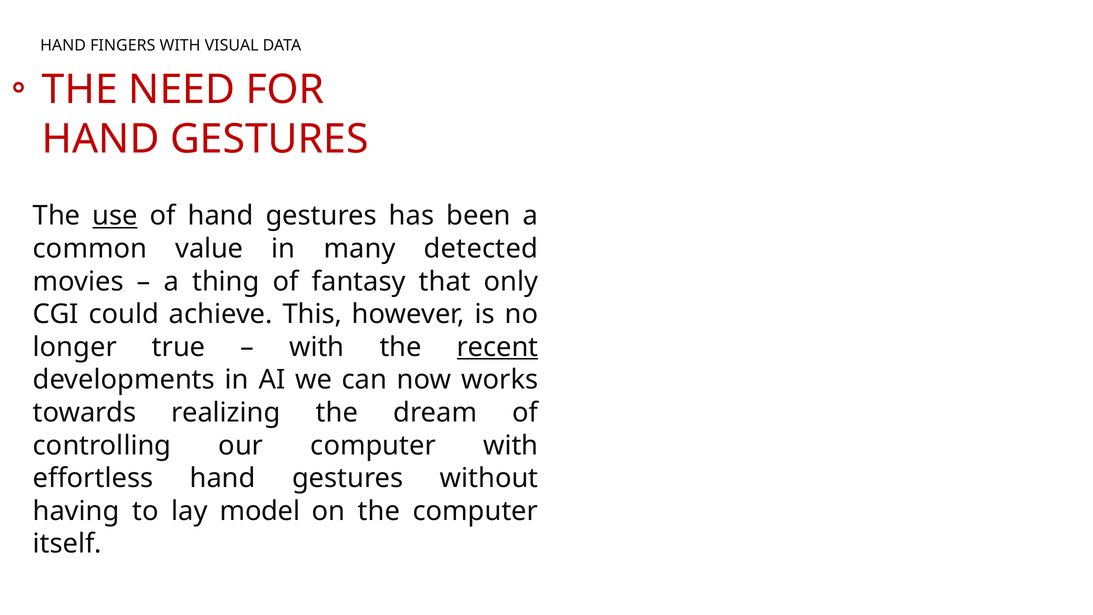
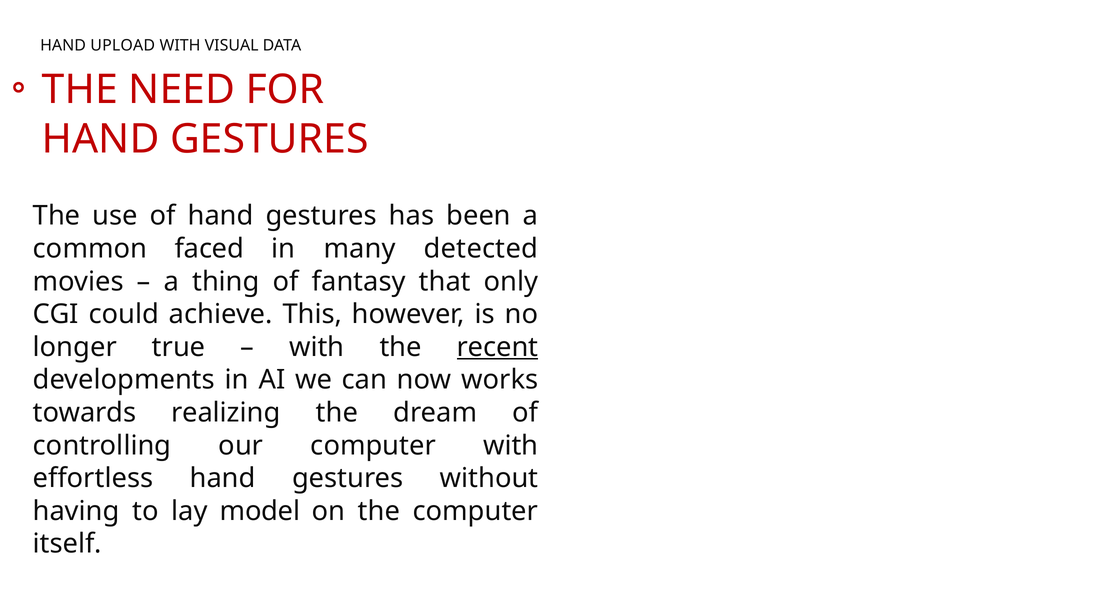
FINGERS: FINGERS -> UPLOAD (123, 45)
use underline: present -> none (115, 216)
value: value -> faced (209, 249)
